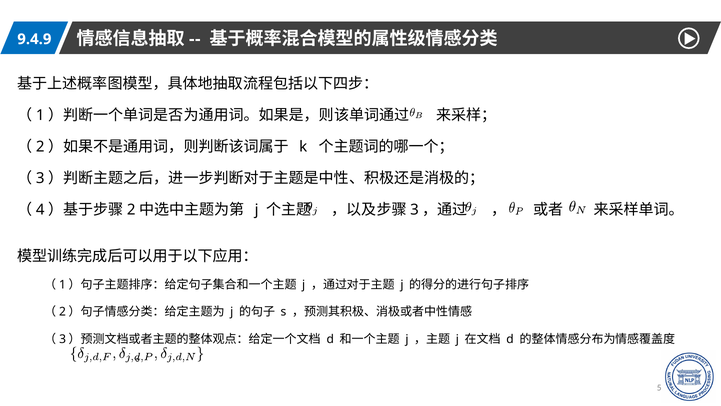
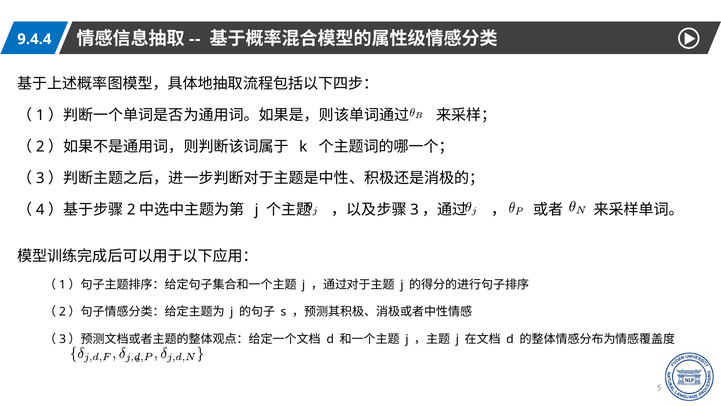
9.4.9: 9.4.9 -> 9.4.4 (34, 39)
